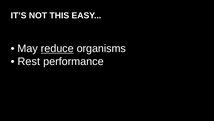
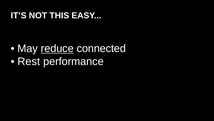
organisms: organisms -> connected (101, 48)
